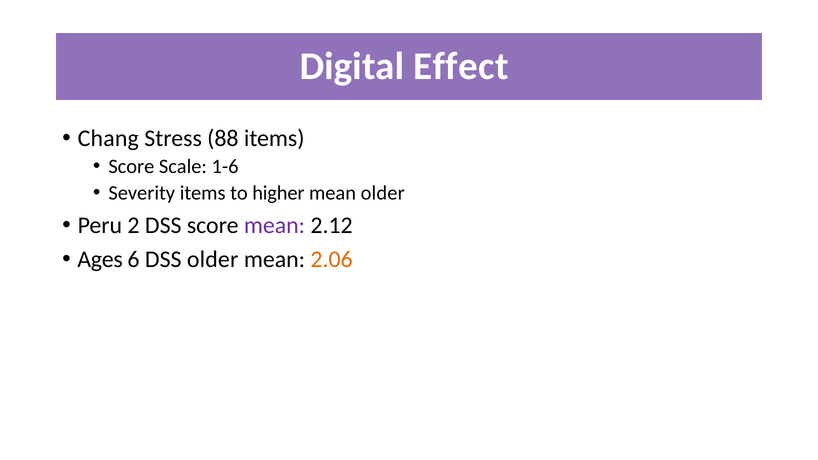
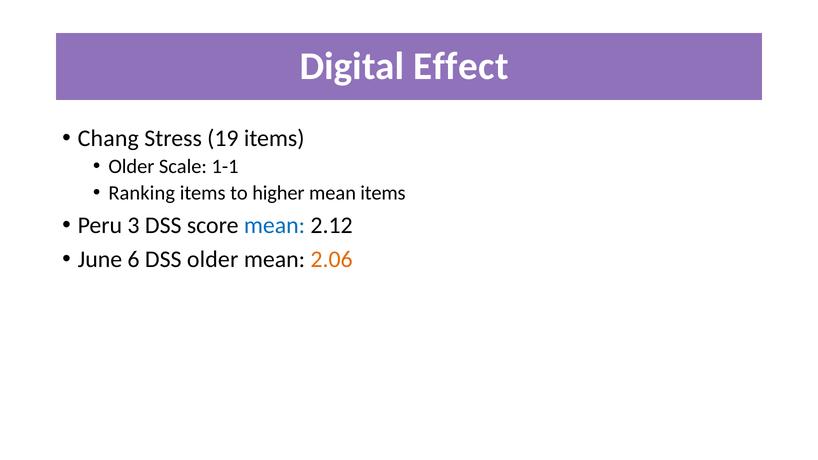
88: 88 -> 19 (223, 138)
Score: Score -> Older (131, 167)
1-6: 1-6 -> 1-1 (225, 167)
Severity: Severity -> Ranking (142, 193)
mean older: older -> items (383, 193)
2: 2 -> 3 (134, 225)
mean colour: purple -> blue (274, 225)
Ages: Ages -> June (100, 260)
